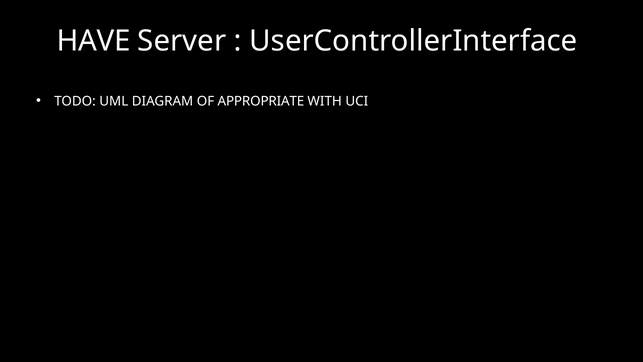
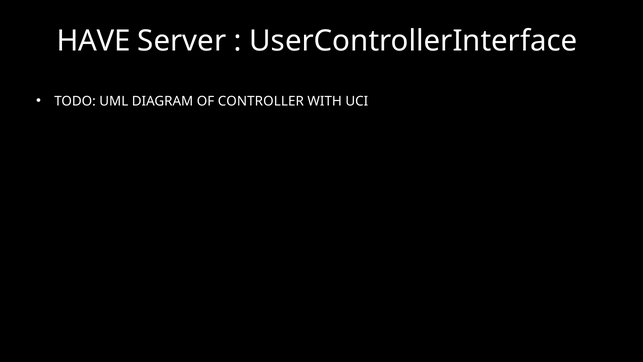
APPROPRIATE: APPROPRIATE -> CONTROLLER (261, 101)
